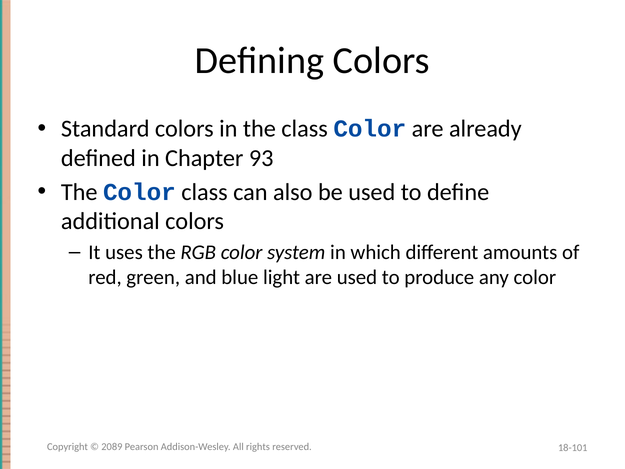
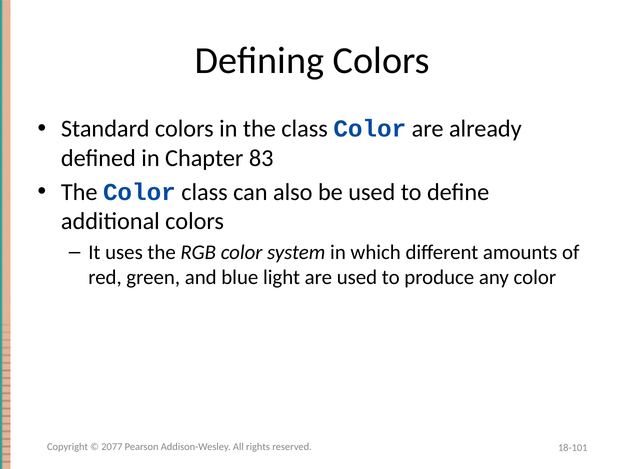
93: 93 -> 83 (261, 158)
2089: 2089 -> 2077 (112, 447)
